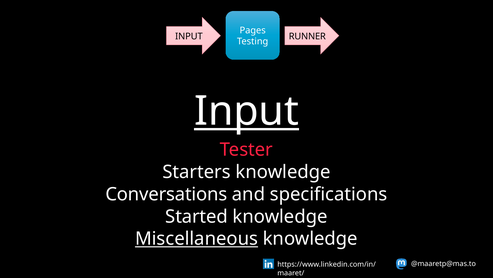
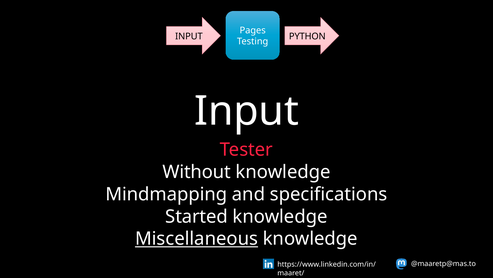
RUNNER: RUNNER -> PYTHON (307, 36)
Input underline: present -> none (246, 111)
Starters: Starters -> Without (197, 172)
Conversations: Conversations -> Mindmapping (166, 194)
